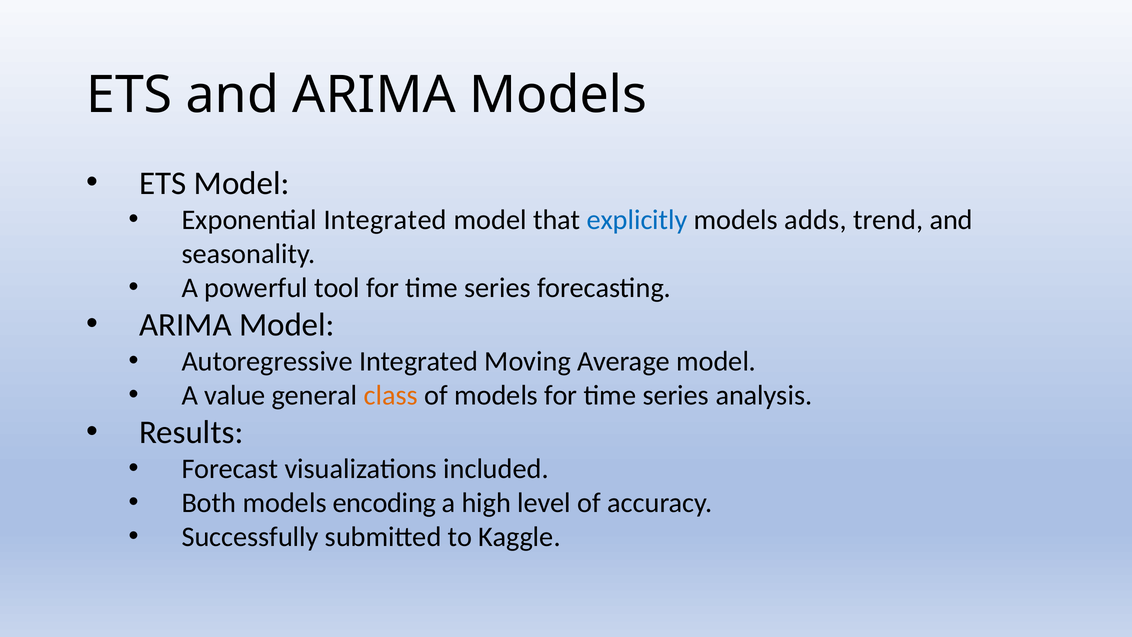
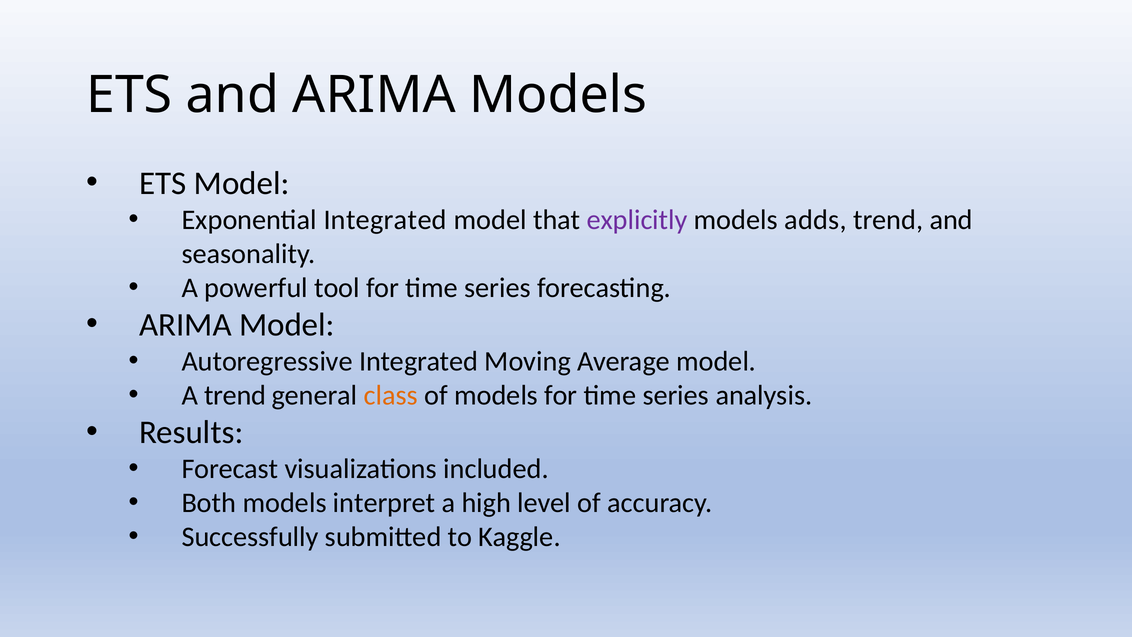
explicitly colour: blue -> purple (637, 220)
A value: value -> trend (235, 395)
encoding: encoding -> interpret (384, 503)
